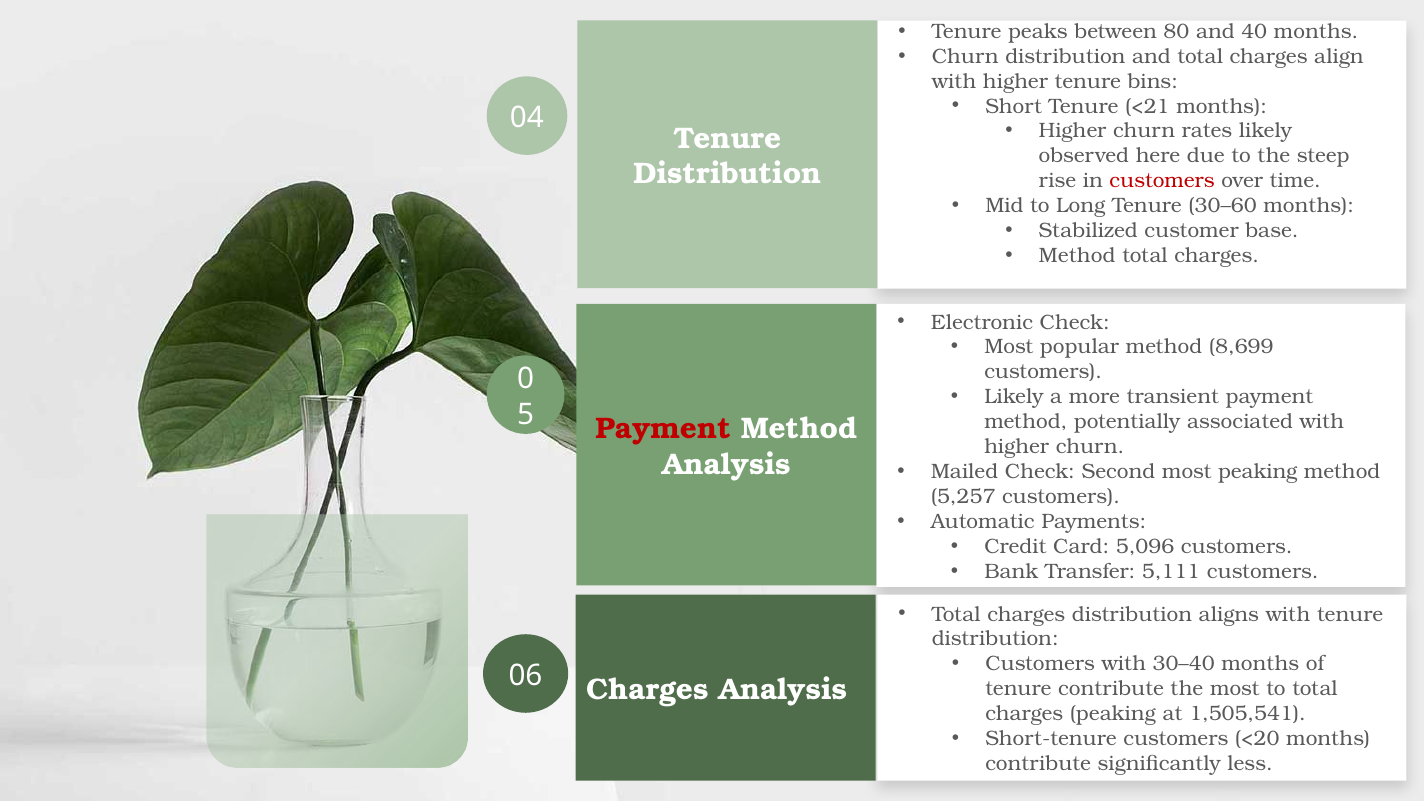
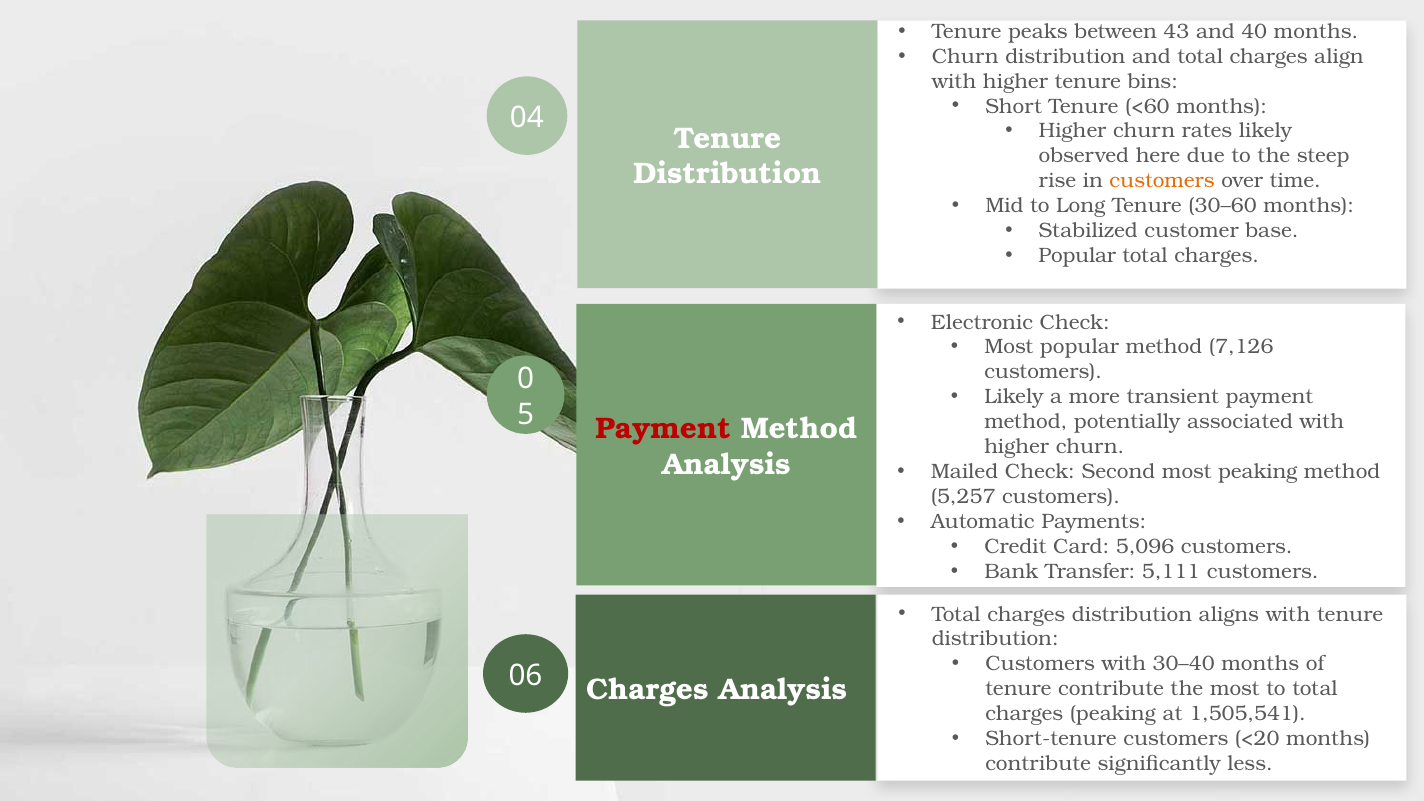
80: 80 -> 43 (1176, 31)
<21: <21 -> <60 (1147, 106)
customers colour: red -> orange (1162, 181)
Method: Method -> Popular (1077, 256)
8,699: 8,699 -> 7,126 (1241, 347)
